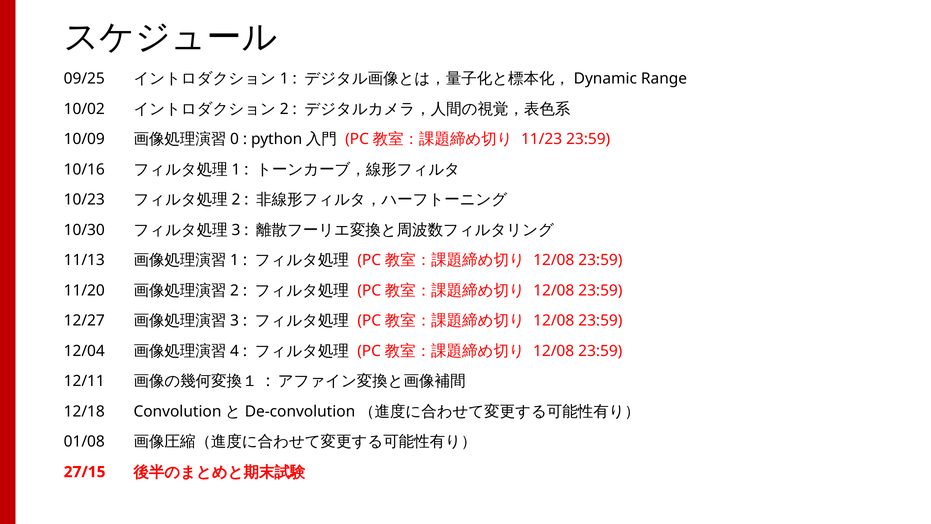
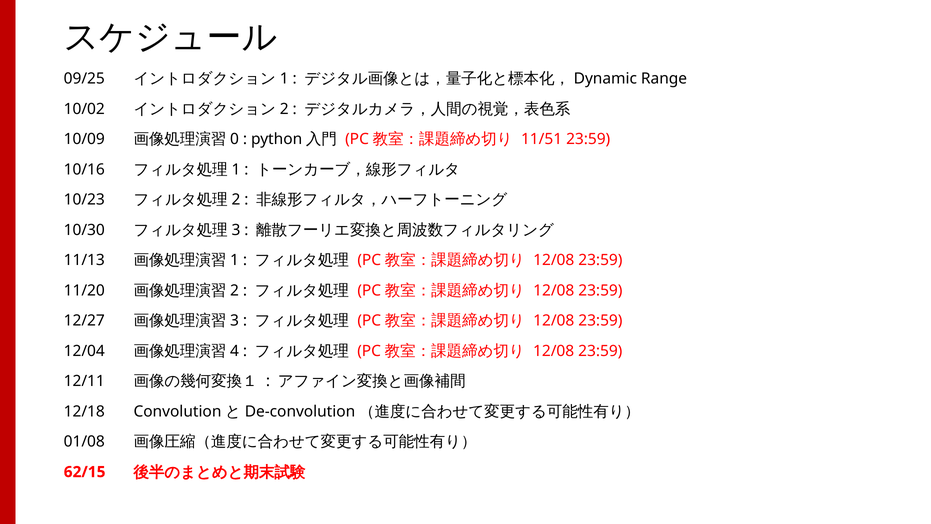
11/23: 11/23 -> 11/51 (542, 139)
27/15: 27/15 -> 62/15 (85, 472)
